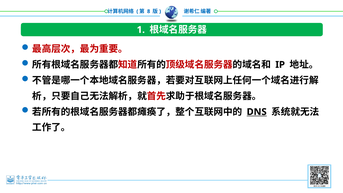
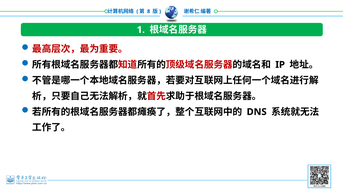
DNS underline: present -> none (257, 112)
